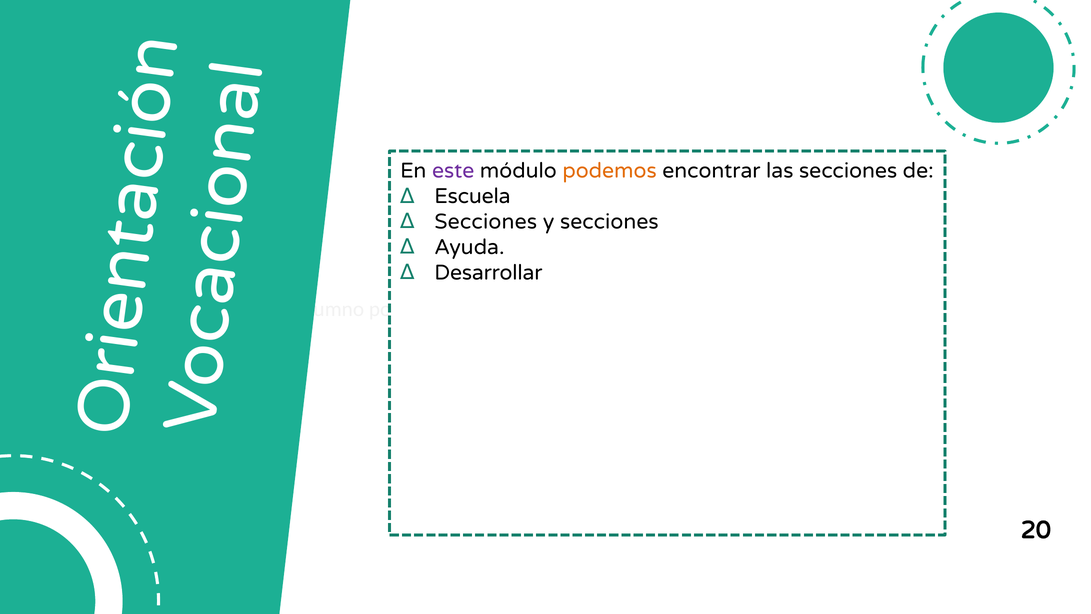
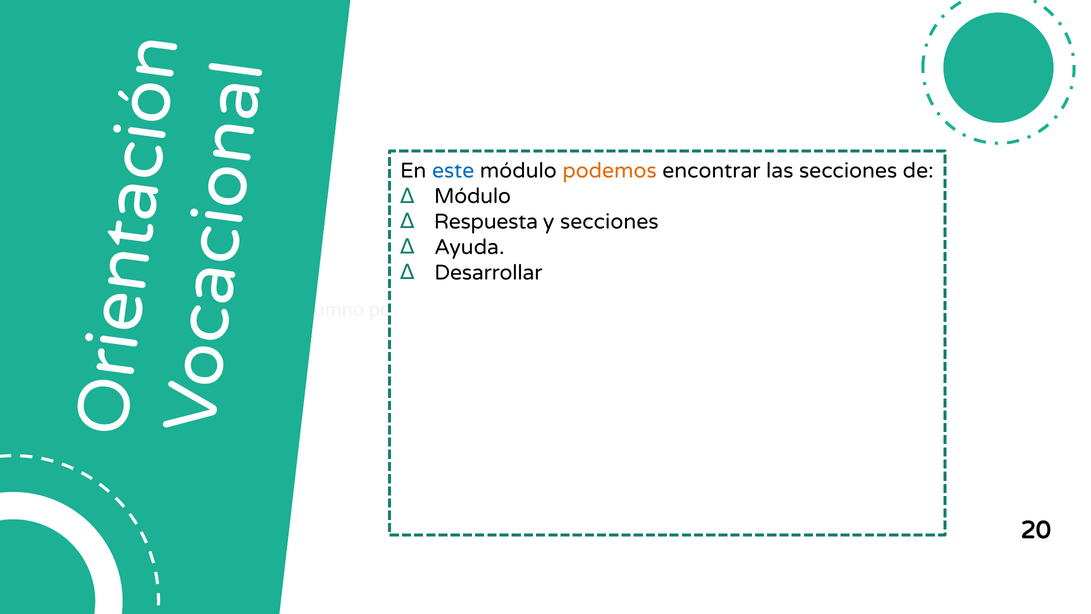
este colour: purple -> blue (453, 171)
Escuela: Escuela -> Módulo (472, 196)
Secciones: Secciones -> Respuesta (486, 222)
